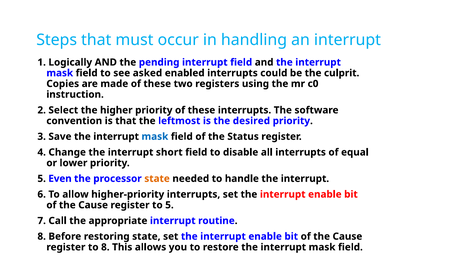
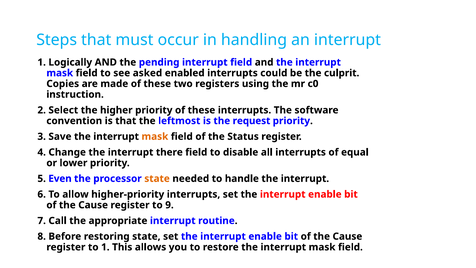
desired: desired -> request (251, 121)
mask colour: blue -> orange (155, 136)
short: short -> there (169, 152)
to 5: 5 -> 9 (169, 205)
to 8: 8 -> 1 (105, 247)
